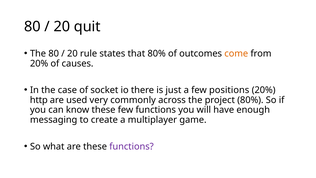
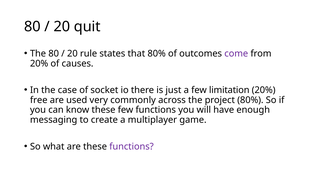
come colour: orange -> purple (236, 53)
positions: positions -> limitation (229, 90)
http: http -> free (39, 100)
